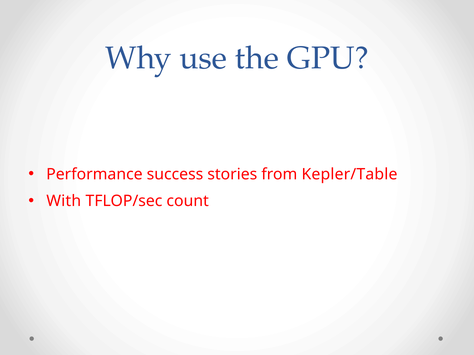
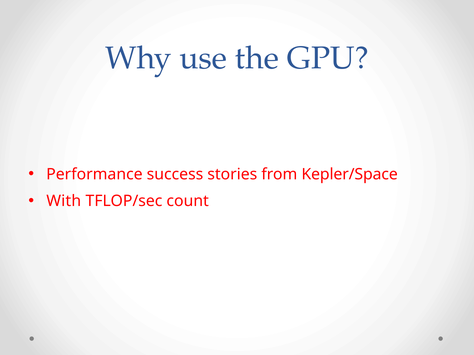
Kepler/Table: Kepler/Table -> Kepler/Space (350, 174)
